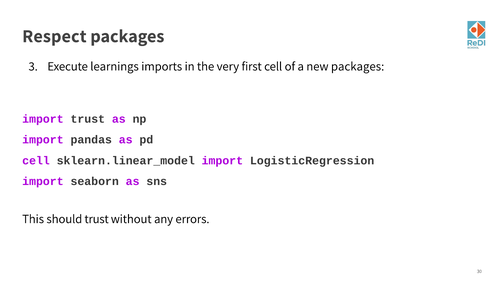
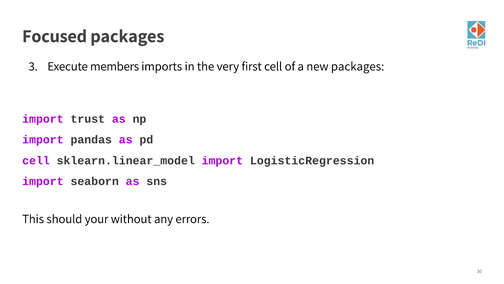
Respect: Respect -> Focused (55, 36)
learnings: learnings -> members (115, 66)
should trust: trust -> your (97, 219)
